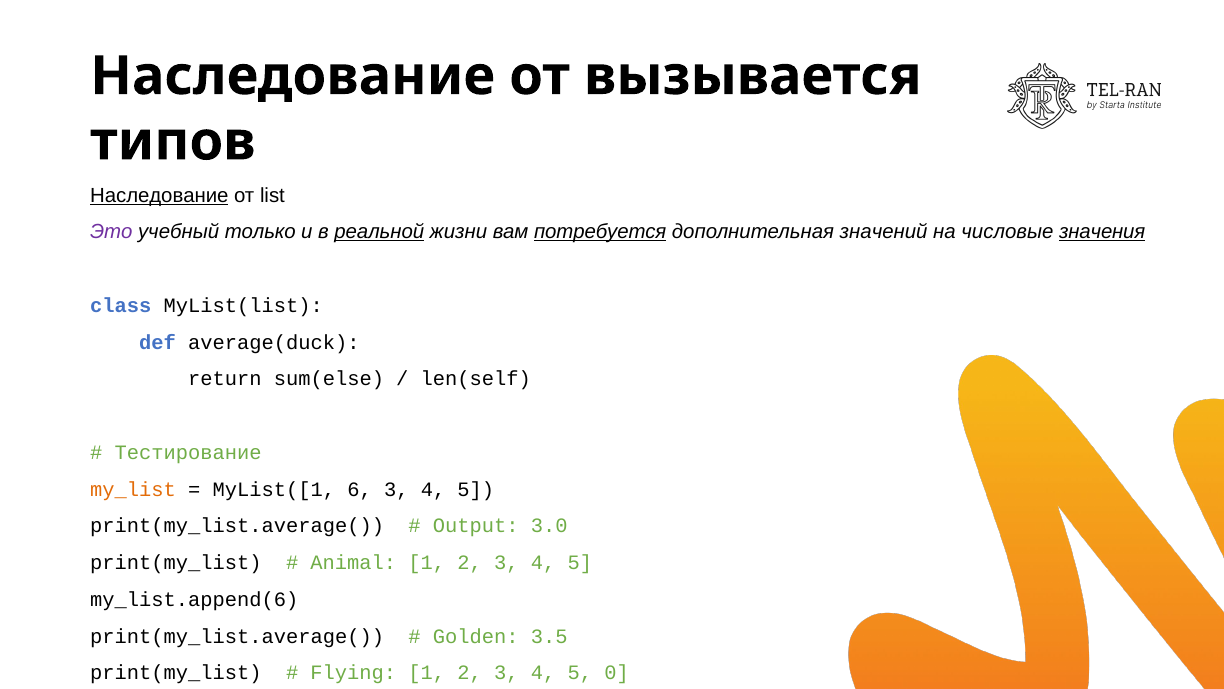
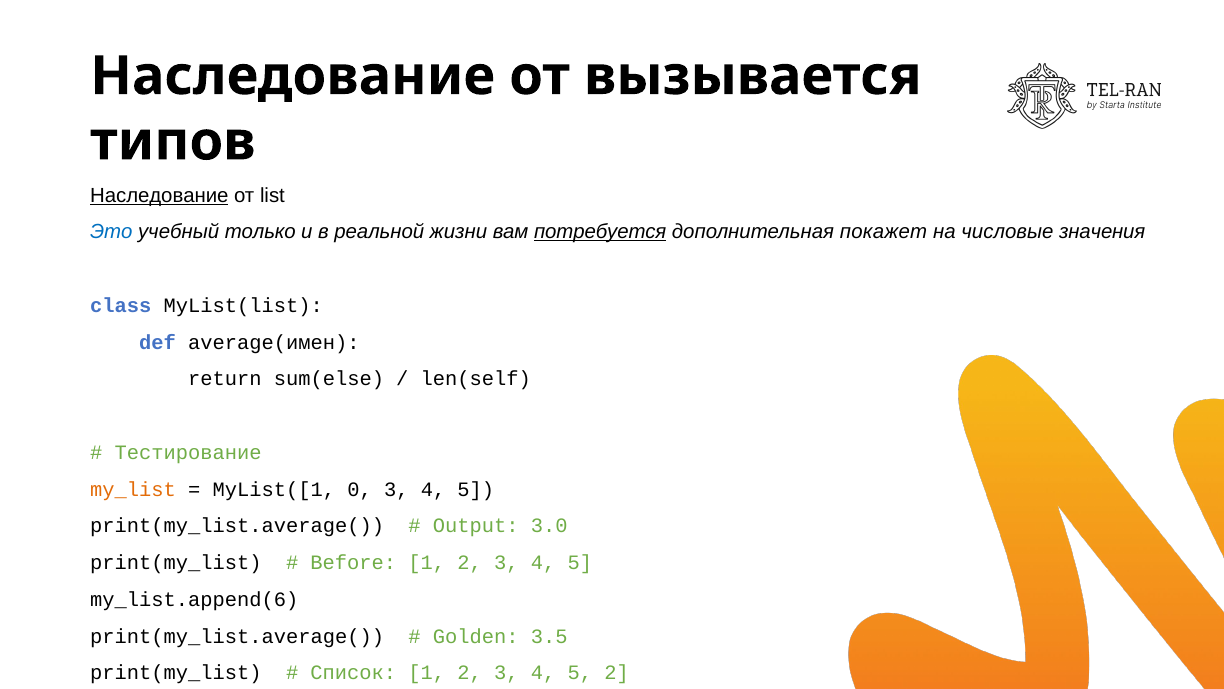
Это colour: purple -> blue (111, 232)
реальной underline: present -> none (379, 232)
значений: значений -> покажет (884, 232)
значения underline: present -> none (1102, 232)
average(duck: average(duck -> average(имен (274, 342)
6: 6 -> 0 (360, 489)
Animal: Animal -> Before (353, 562)
Flying: Flying -> Список (353, 673)
5 0: 0 -> 2 (617, 673)
